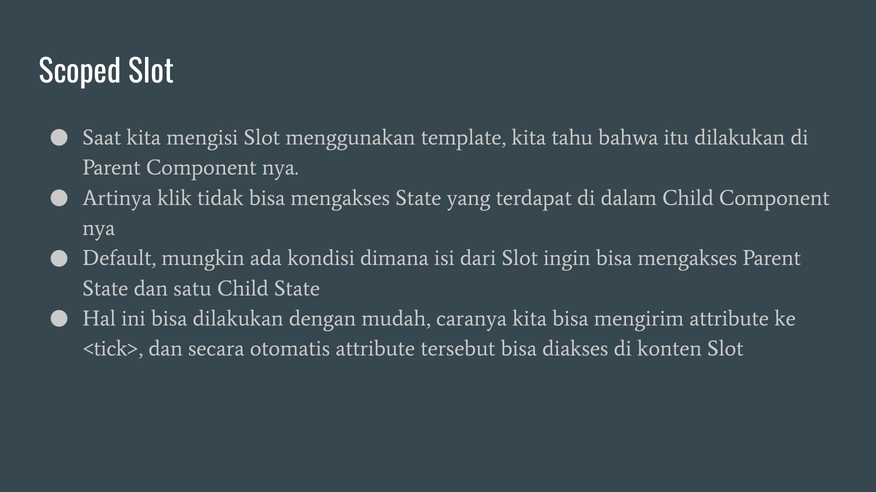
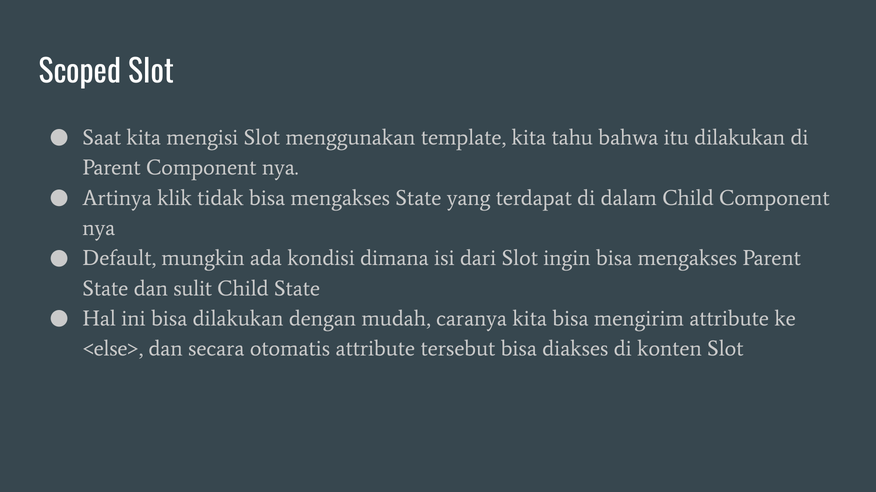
satu: satu -> sulit (193, 289)
<tick>: <tick> -> <else> (113, 349)
